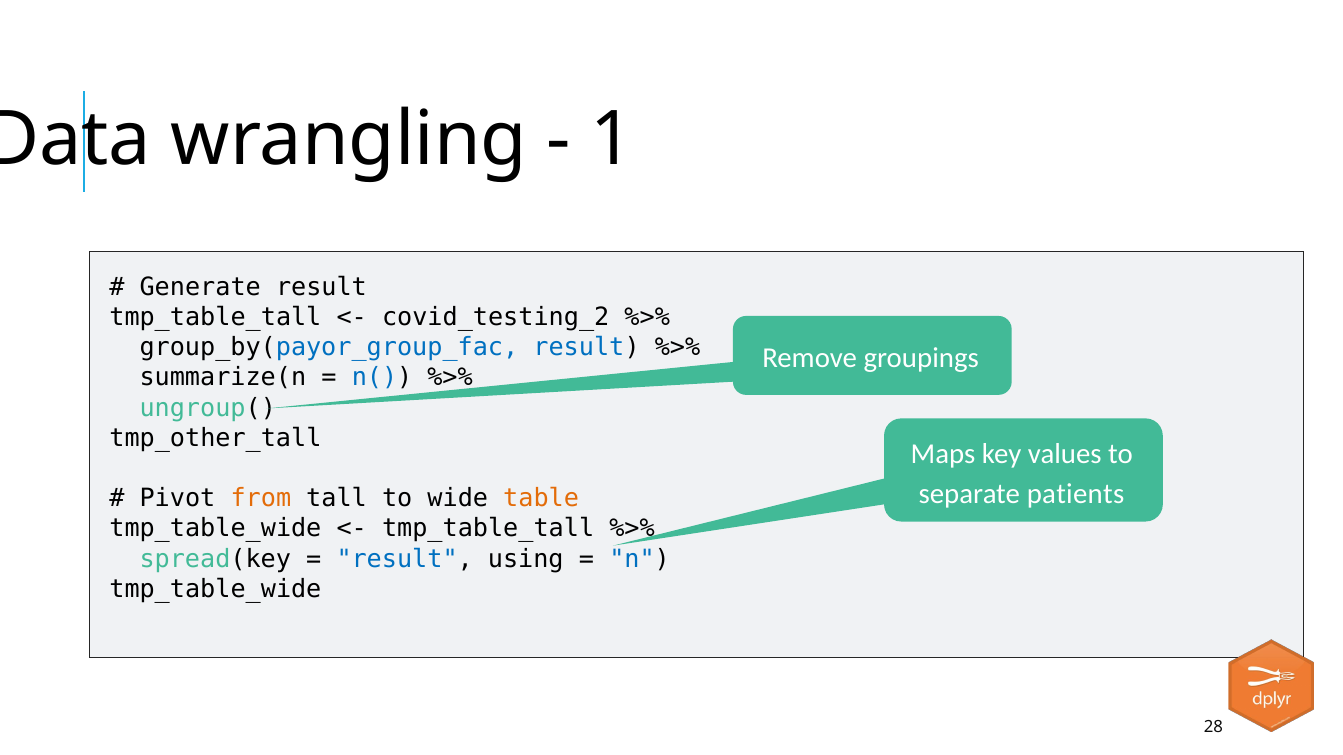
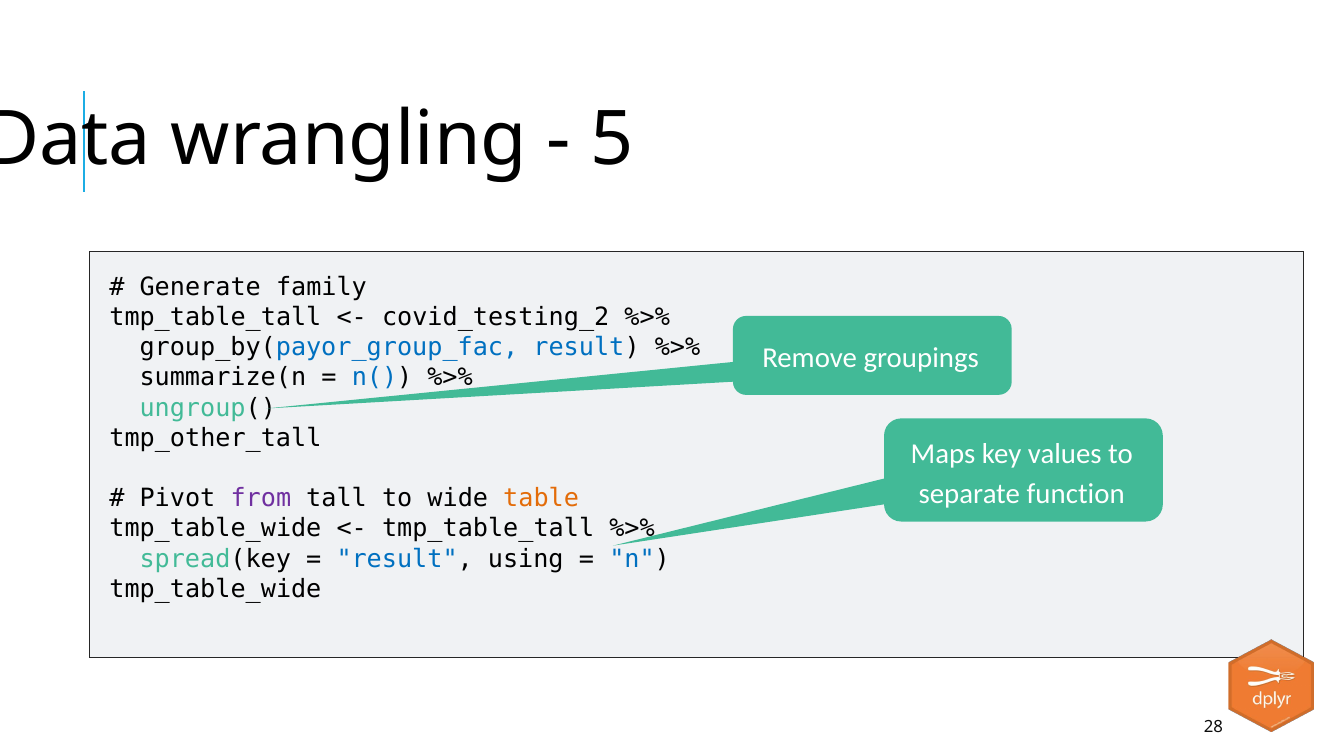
1: 1 -> 5 (612, 140)
Generate result: result -> family (321, 287)
patients: patients -> function (1076, 495)
from colour: orange -> purple (261, 499)
